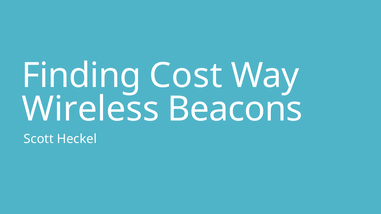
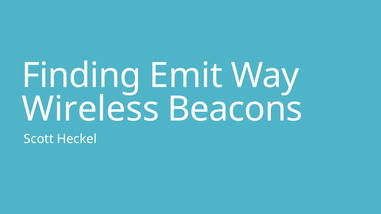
Cost: Cost -> Emit (186, 76)
